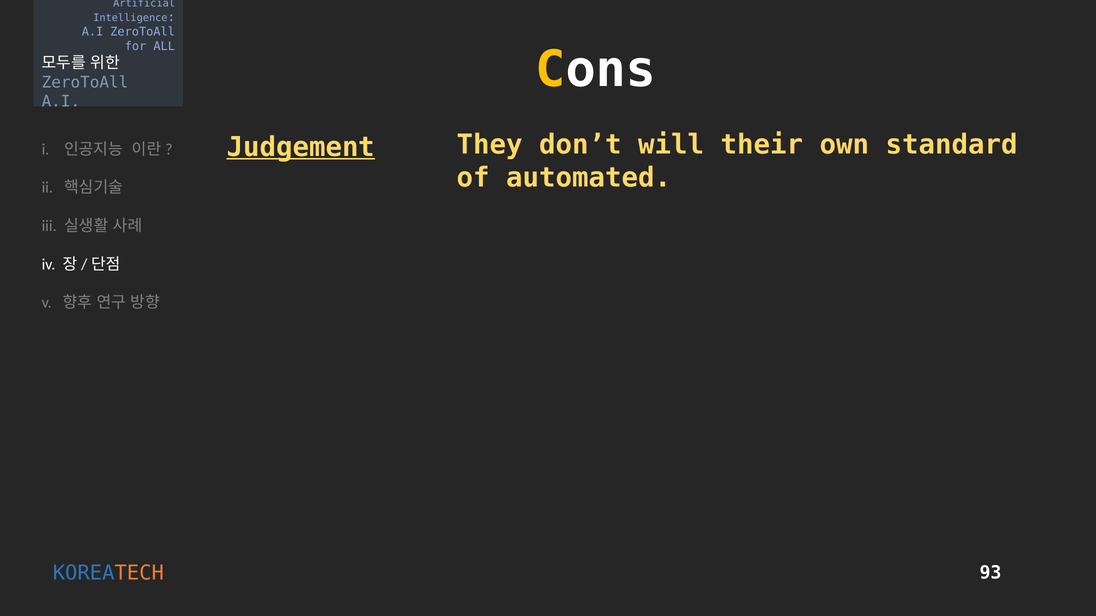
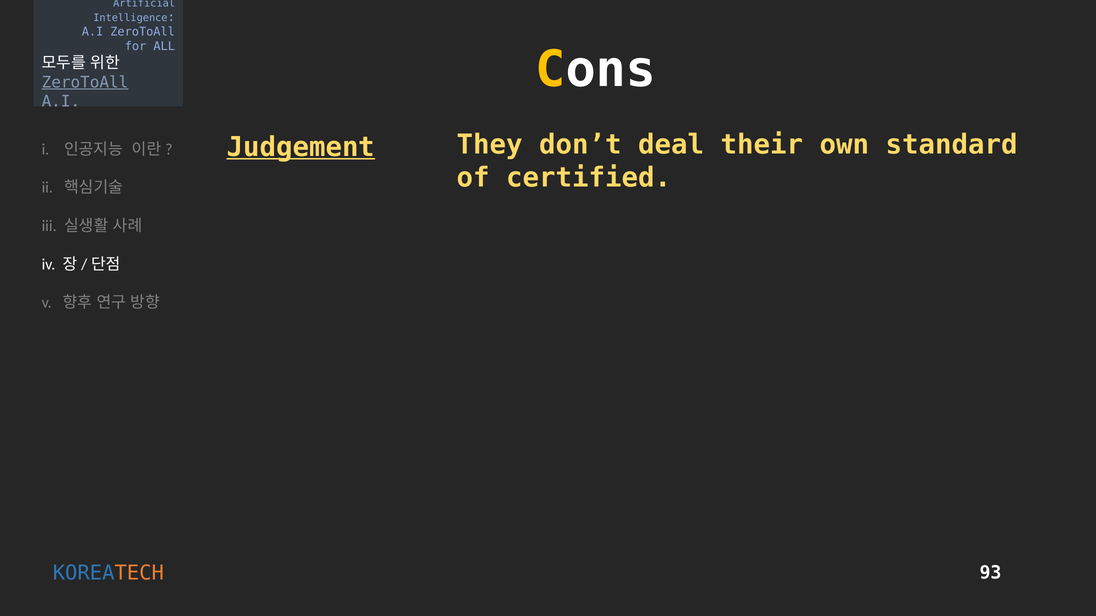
ZeroToAll underline: none -> present (85, 82)
will: will -> deal (671, 145)
automated: automated -> certified (589, 178)
